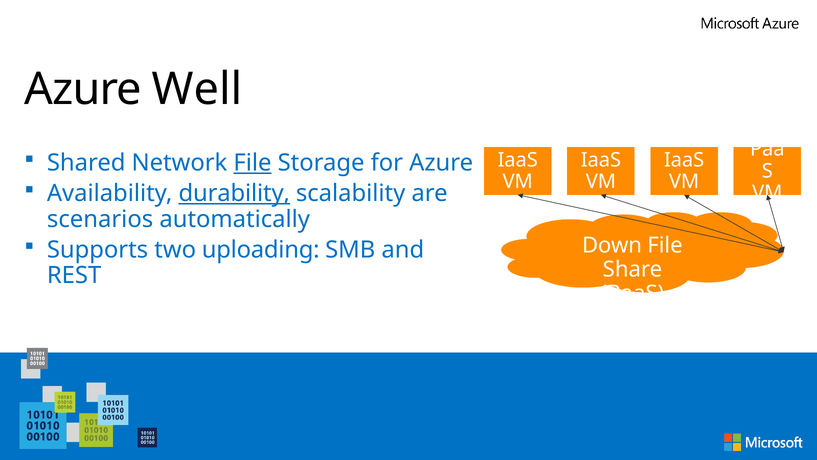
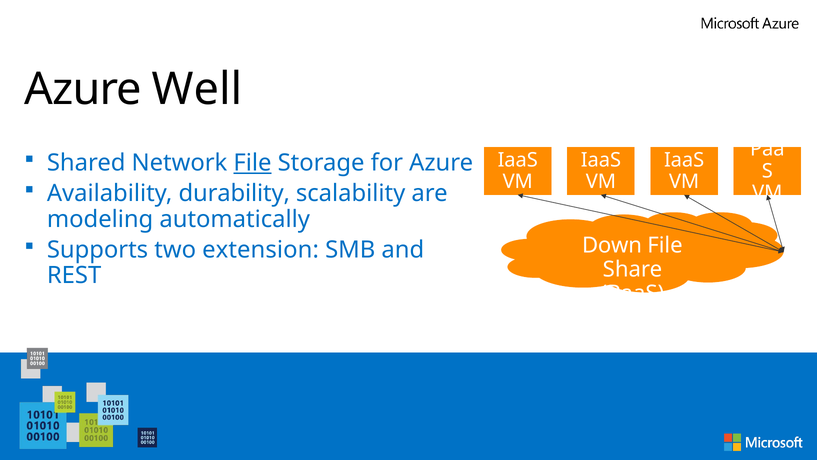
durability underline: present -> none (234, 193)
scenarios: scenarios -> modeling (100, 219)
uploading: uploading -> extension (261, 250)
